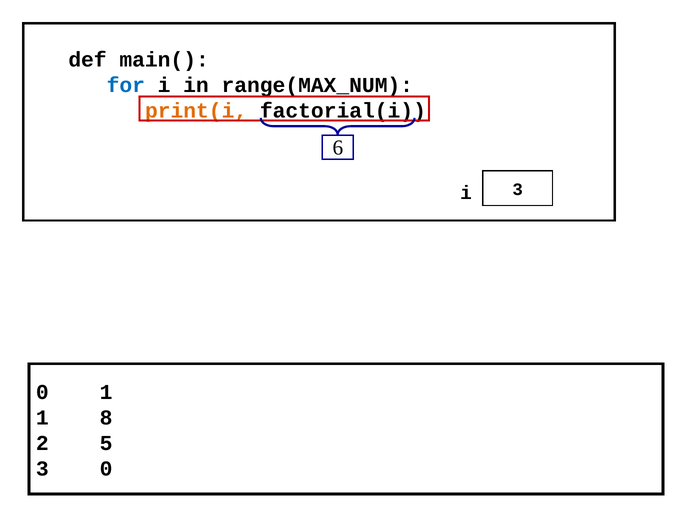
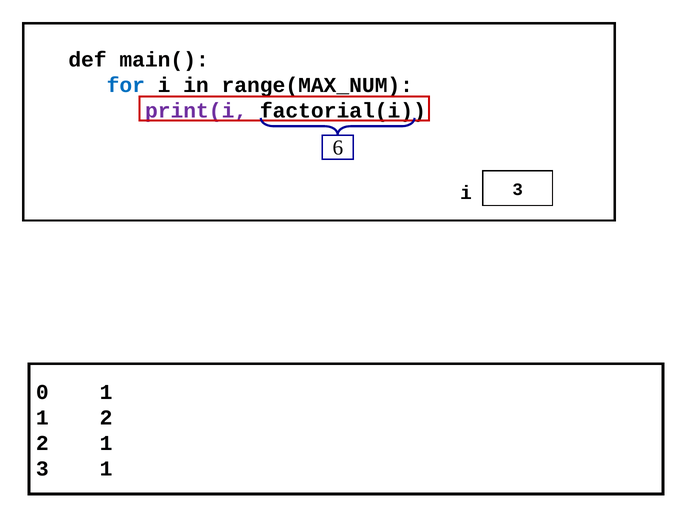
print(i colour: orange -> purple (196, 111)
1 8: 8 -> 2 (106, 418)
2 5: 5 -> 1 (106, 444)
3 0: 0 -> 1 (106, 469)
